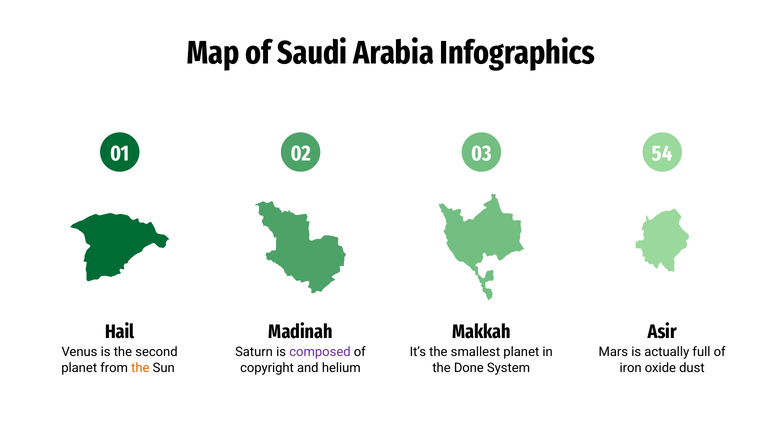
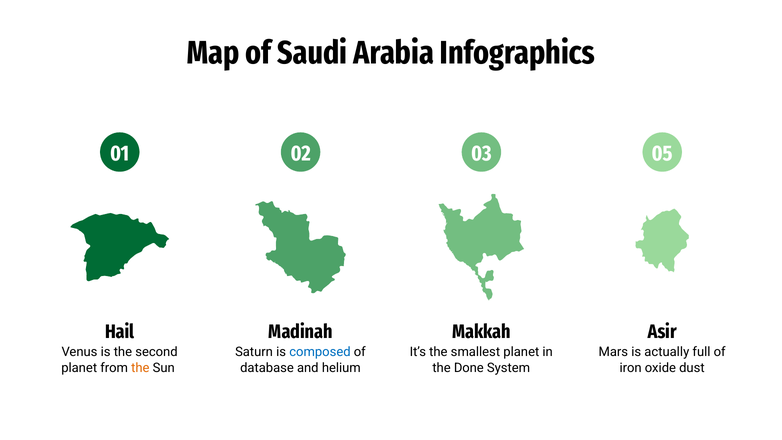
54: 54 -> 05 (662, 154)
composed colour: purple -> blue (320, 352)
copyright: copyright -> database (267, 368)
